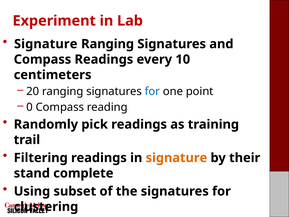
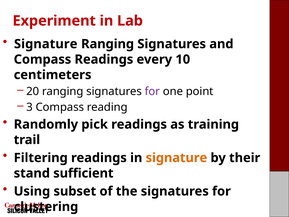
for colour: blue -> purple (152, 91)
0: 0 -> 3 (30, 107)
complete: complete -> sufficient (83, 173)
